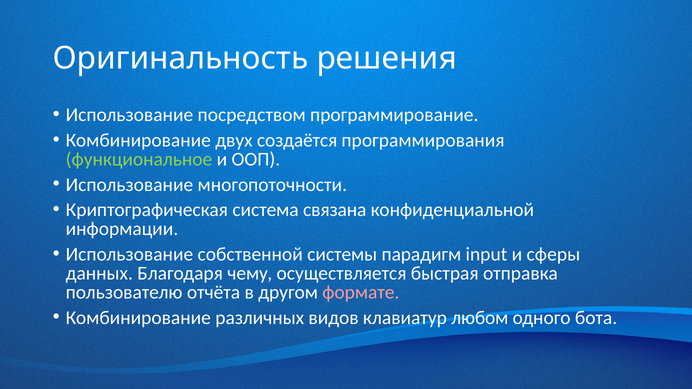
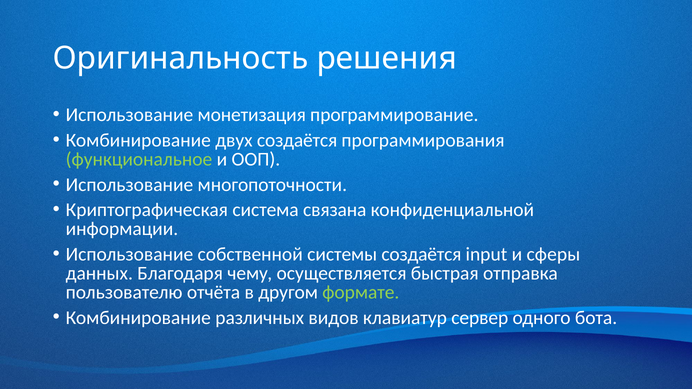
посредством: посредством -> монетизация (252, 115)
системы парадигм: парадигм -> создаётся (421, 254)
формате colour: pink -> light green (361, 292)
любом: любом -> сервер (480, 318)
